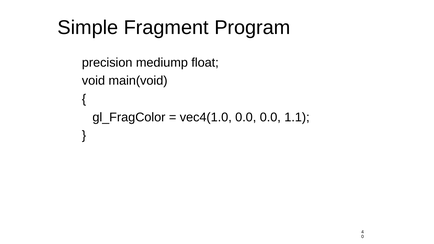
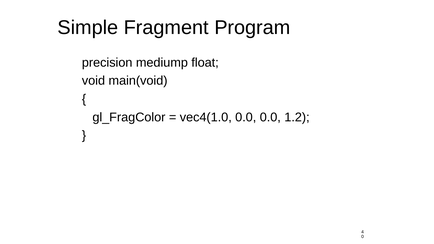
1.1: 1.1 -> 1.2 (297, 117)
